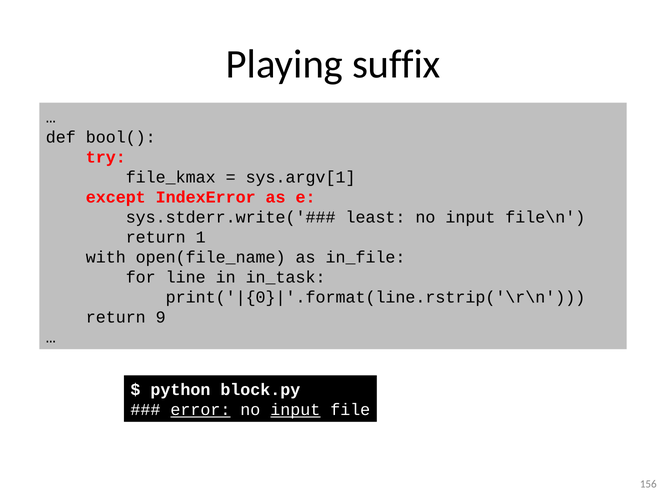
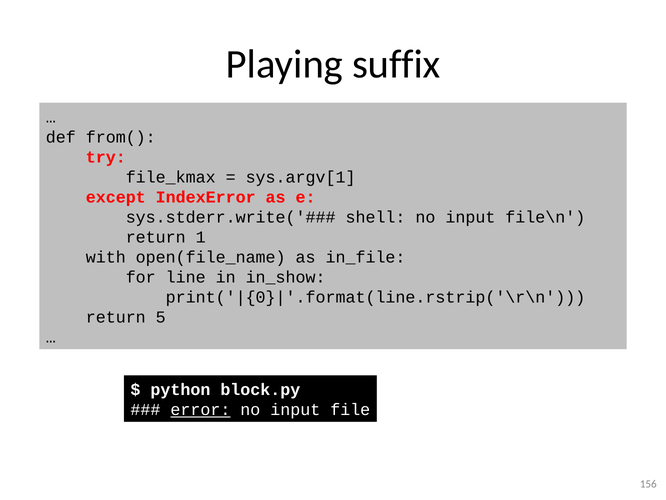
bool(: bool( -> from( (121, 137)
least: least -> shell (376, 217)
in_task: in_task -> in_show (286, 277)
9: 9 -> 5 (161, 317)
input underline: present -> none (295, 409)
